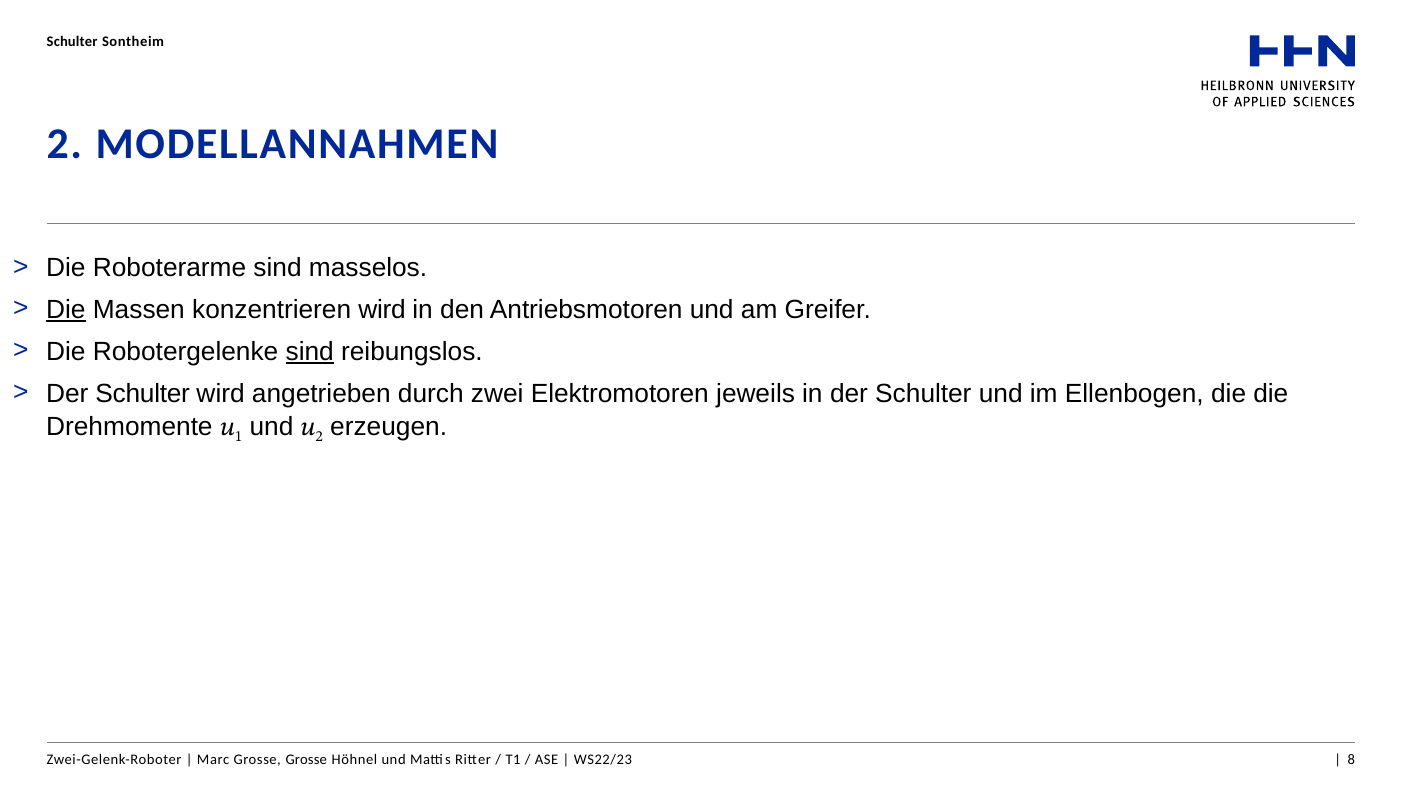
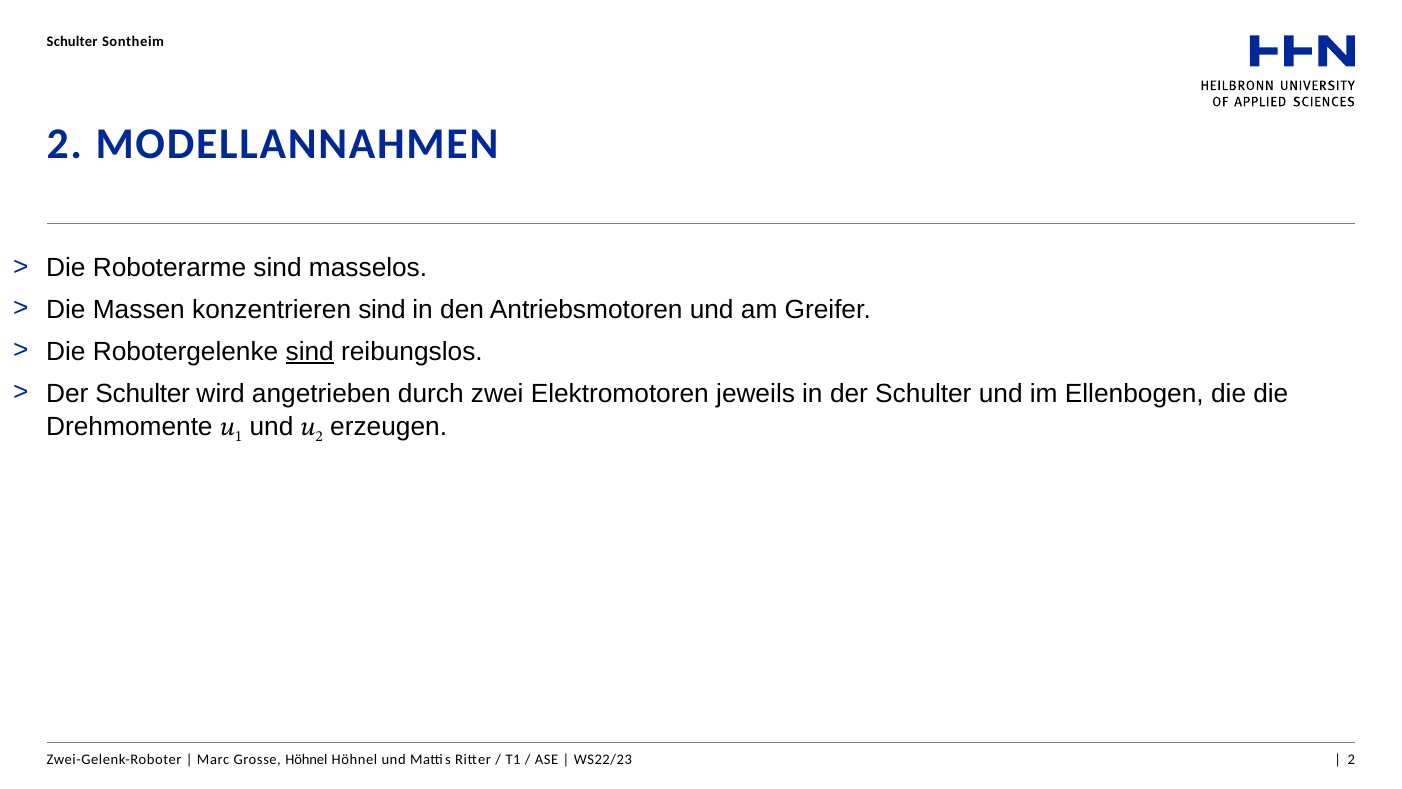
Die underline: present -> none (66, 310)
konzentrieren wird: wird -> sind (382, 310)
Grosse Grosse: Grosse -> Höhnel (306, 759)
8: 8 -> 2 (1351, 759)
